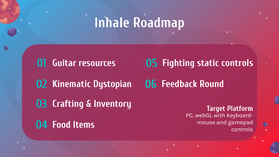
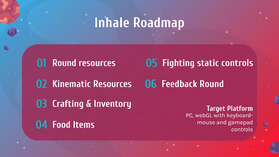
Guitar: Guitar -> Round (64, 63)
Kinematic Dystopian: Dystopian -> Resources (112, 84)
